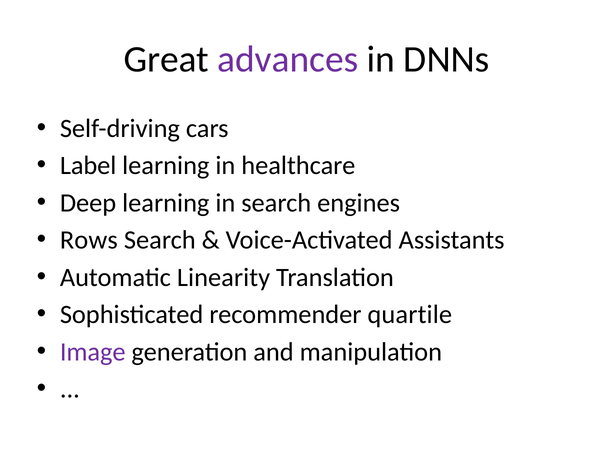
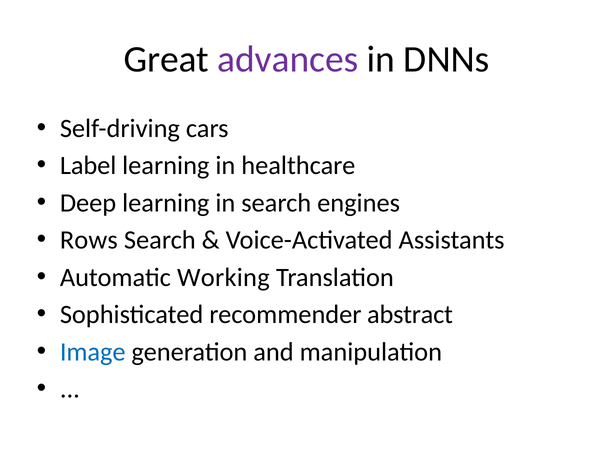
Linearity: Linearity -> Working (223, 277)
quartile: quartile -> abstract (410, 314)
Image colour: purple -> blue (93, 351)
